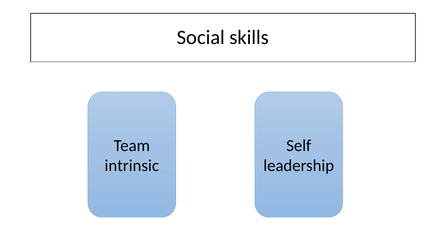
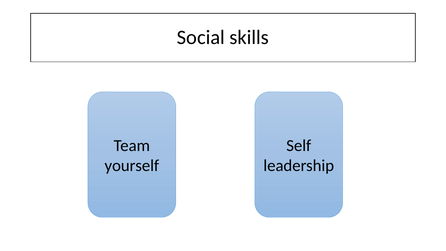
intrinsic: intrinsic -> yourself (132, 166)
